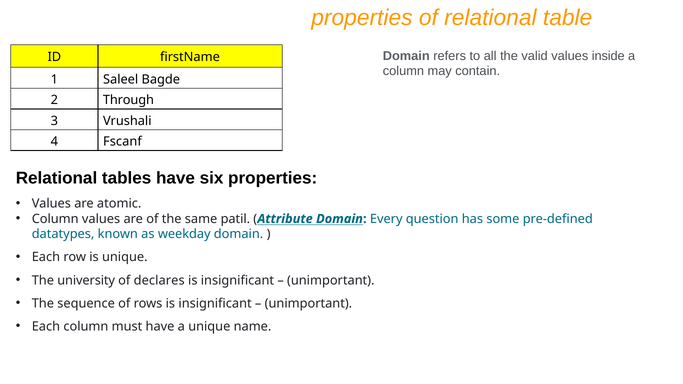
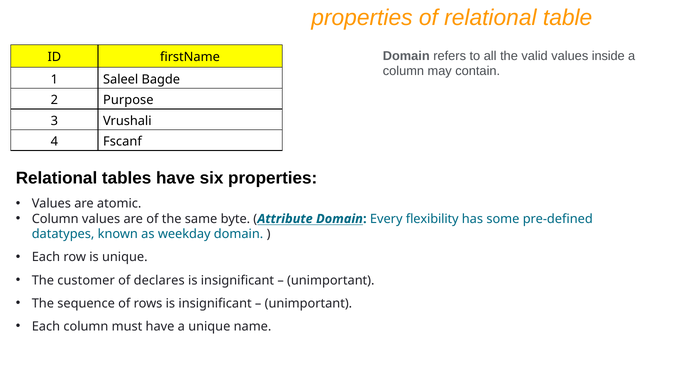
Through: Through -> Purpose (128, 100)
patil: patil -> byte (235, 219)
question: question -> flexibility (432, 219)
university: university -> customer (86, 280)
